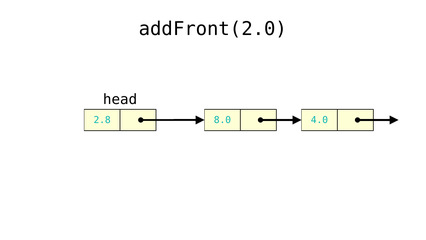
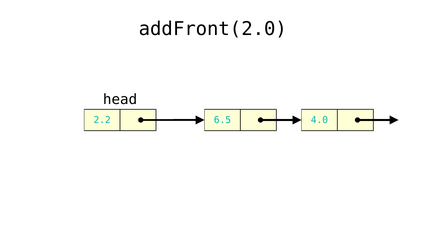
2.8: 2.8 -> 2.2 (102, 120)
8.0: 8.0 -> 6.5 (222, 120)
